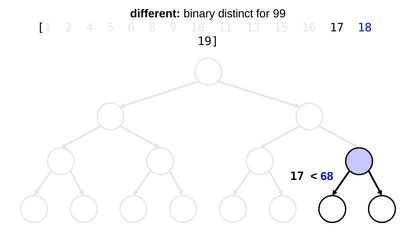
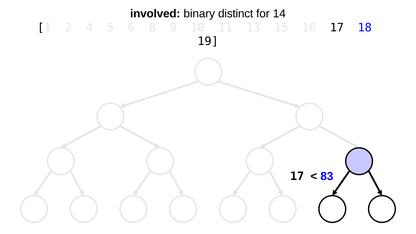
different: different -> involved (155, 14)
99: 99 -> 14 (279, 14)
68: 68 -> 83 (327, 176)
